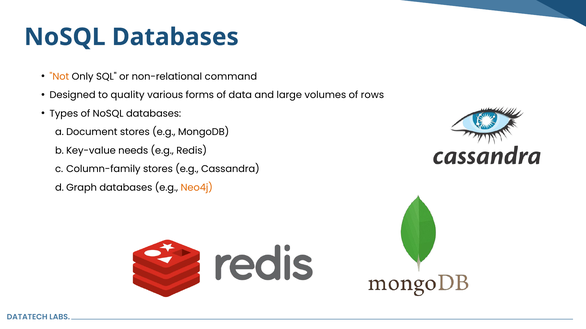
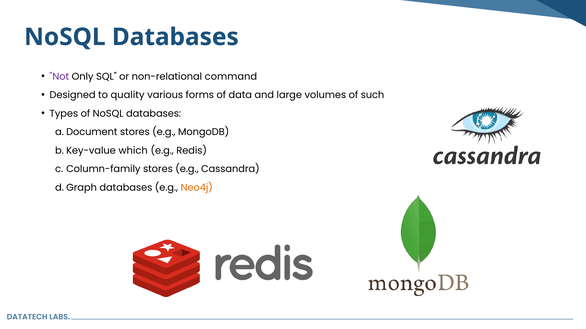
Not colour: orange -> purple (59, 77)
rows: rows -> such (372, 95)
needs: needs -> which (133, 151)
